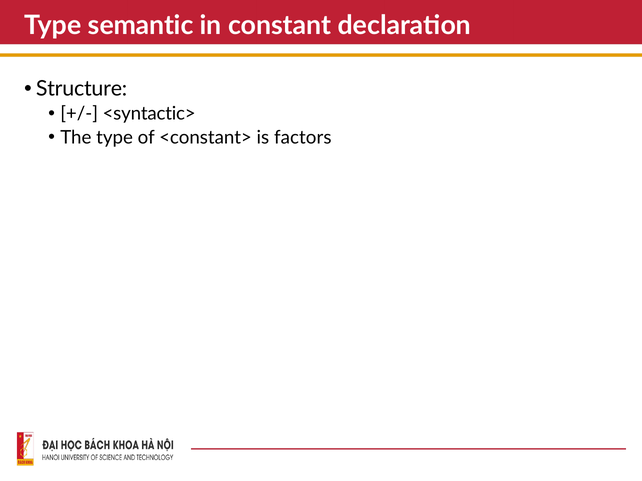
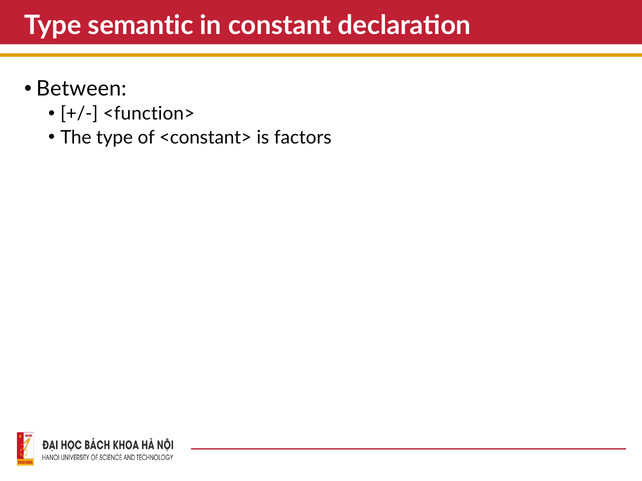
Structure: Structure -> Between (81, 89)
<syntactic>: <syntactic> -> <function> (149, 114)
